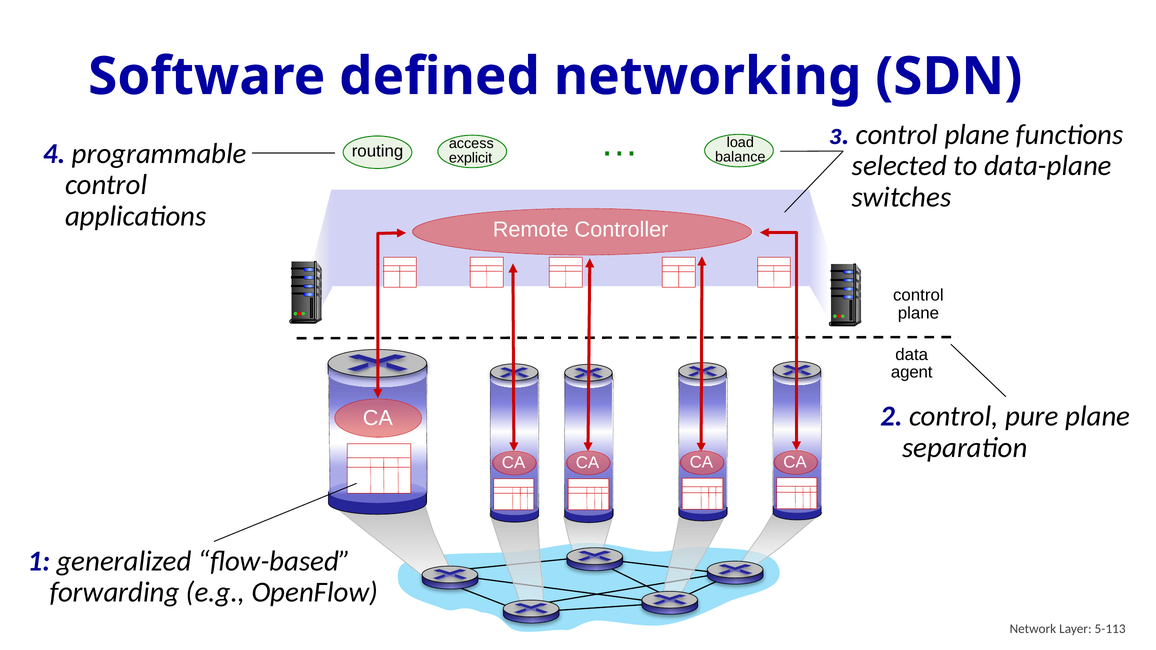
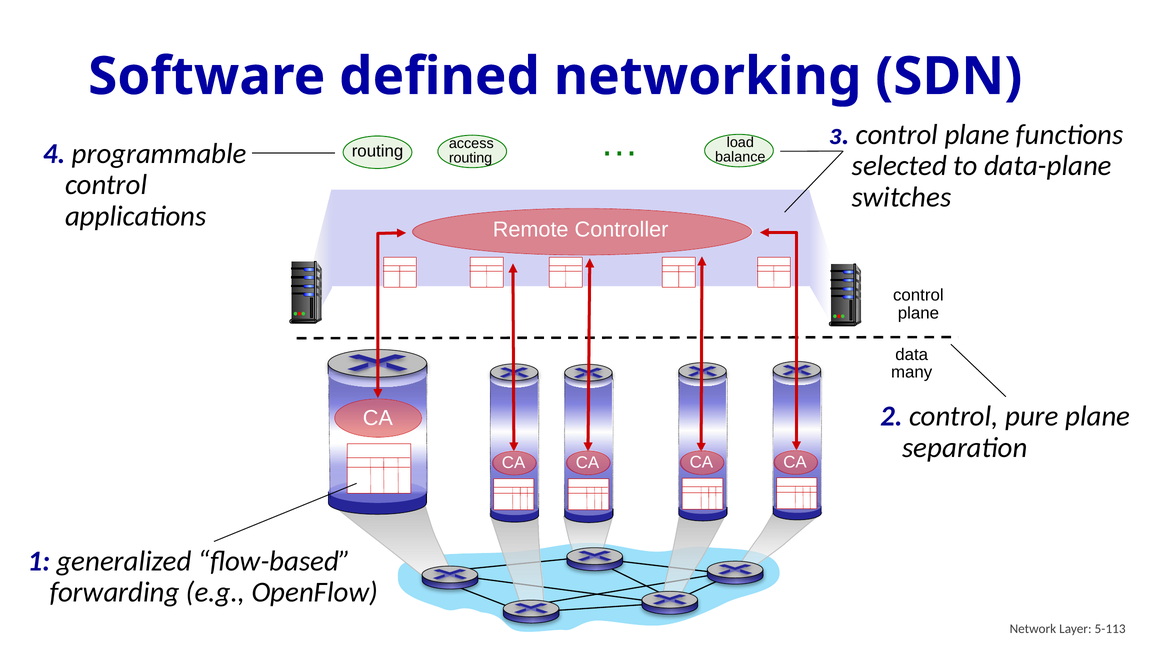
explicit: explicit -> routing (471, 158)
agent: agent -> many (912, 372)
